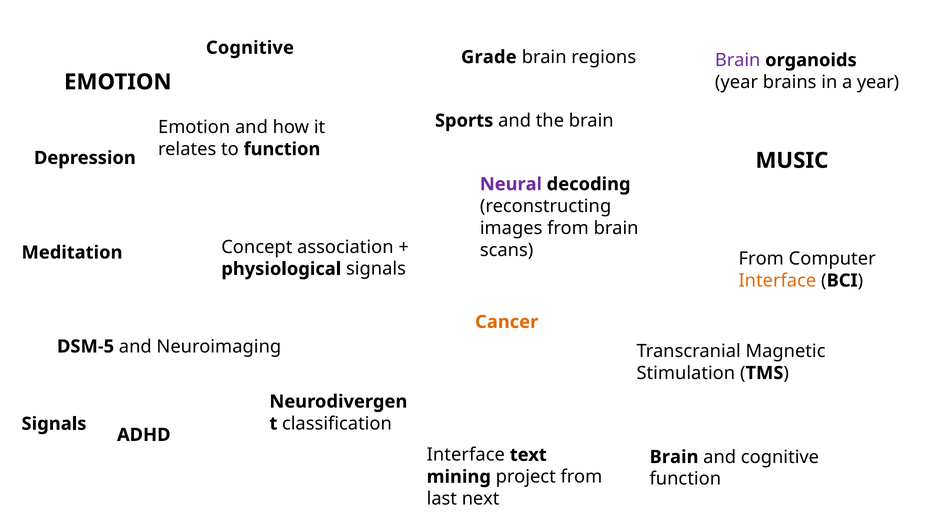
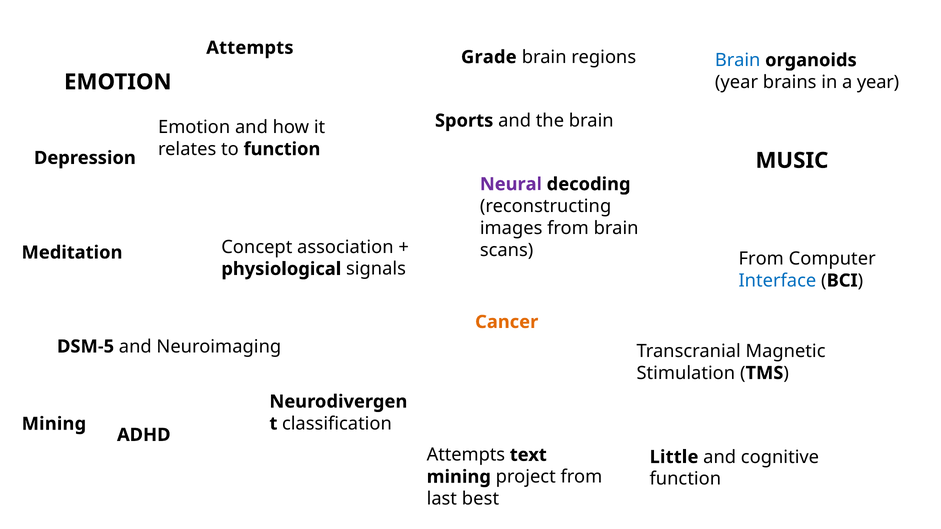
Cognitive: Cognitive -> Attempts (250, 48)
Brain colour: purple -> blue (738, 60)
Interface colour: orange -> blue (777, 281)
Signals: Signals -> Mining (54, 424)
Interface: Interface -> Attempts (466, 455)
Brain: Brain -> Little (674, 457)
next: next -> best (480, 499)
